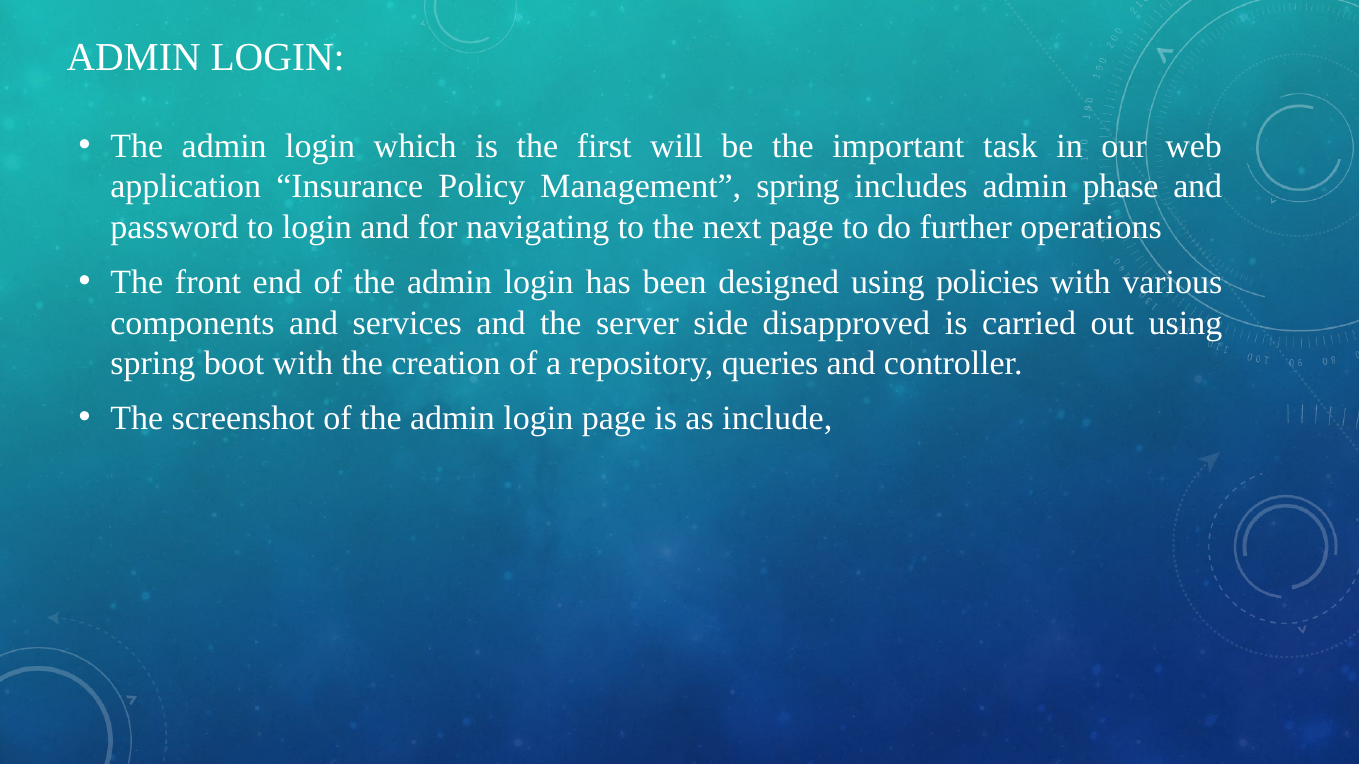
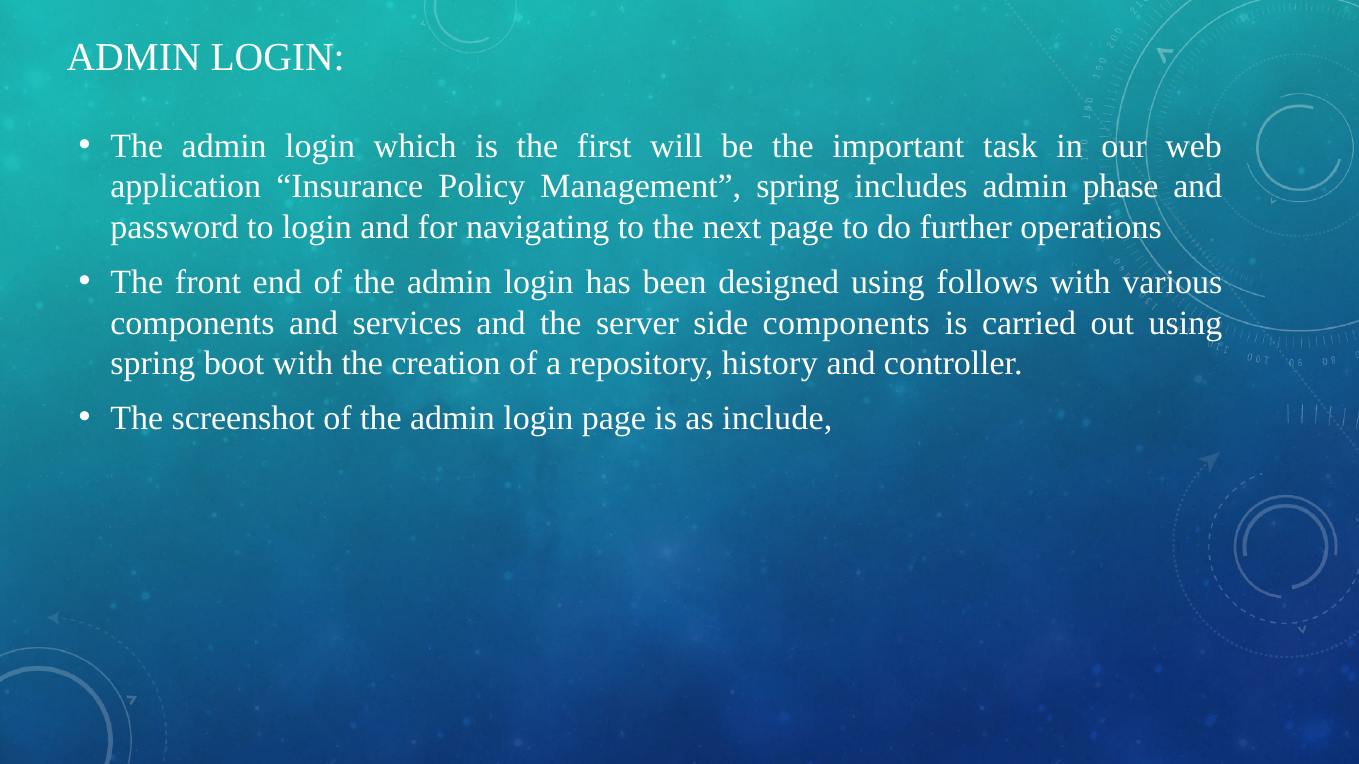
policies: policies -> follows (987, 282)
side disapproved: disapproved -> components (846, 323)
queries: queries -> history (770, 364)
